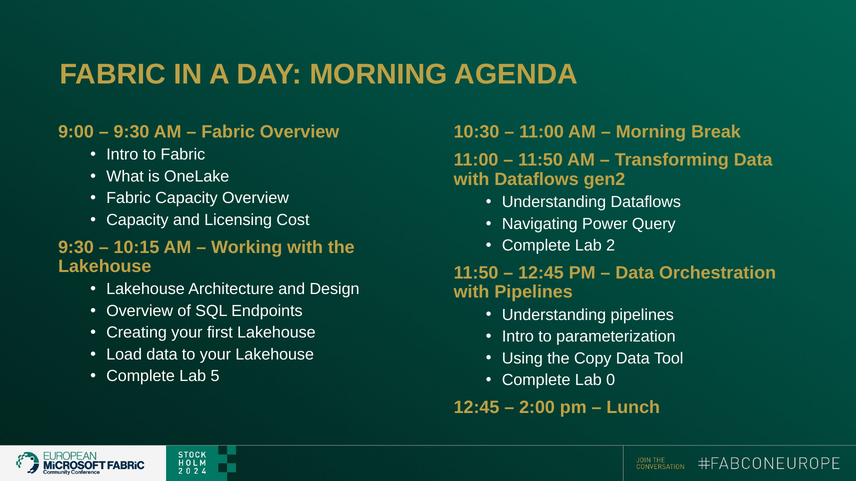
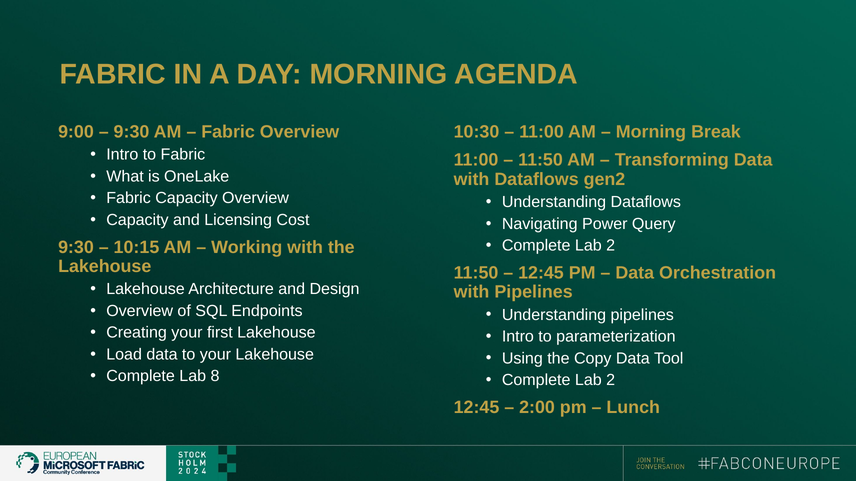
5: 5 -> 8 (215, 377)
0: 0 -> 2 (611, 380)
